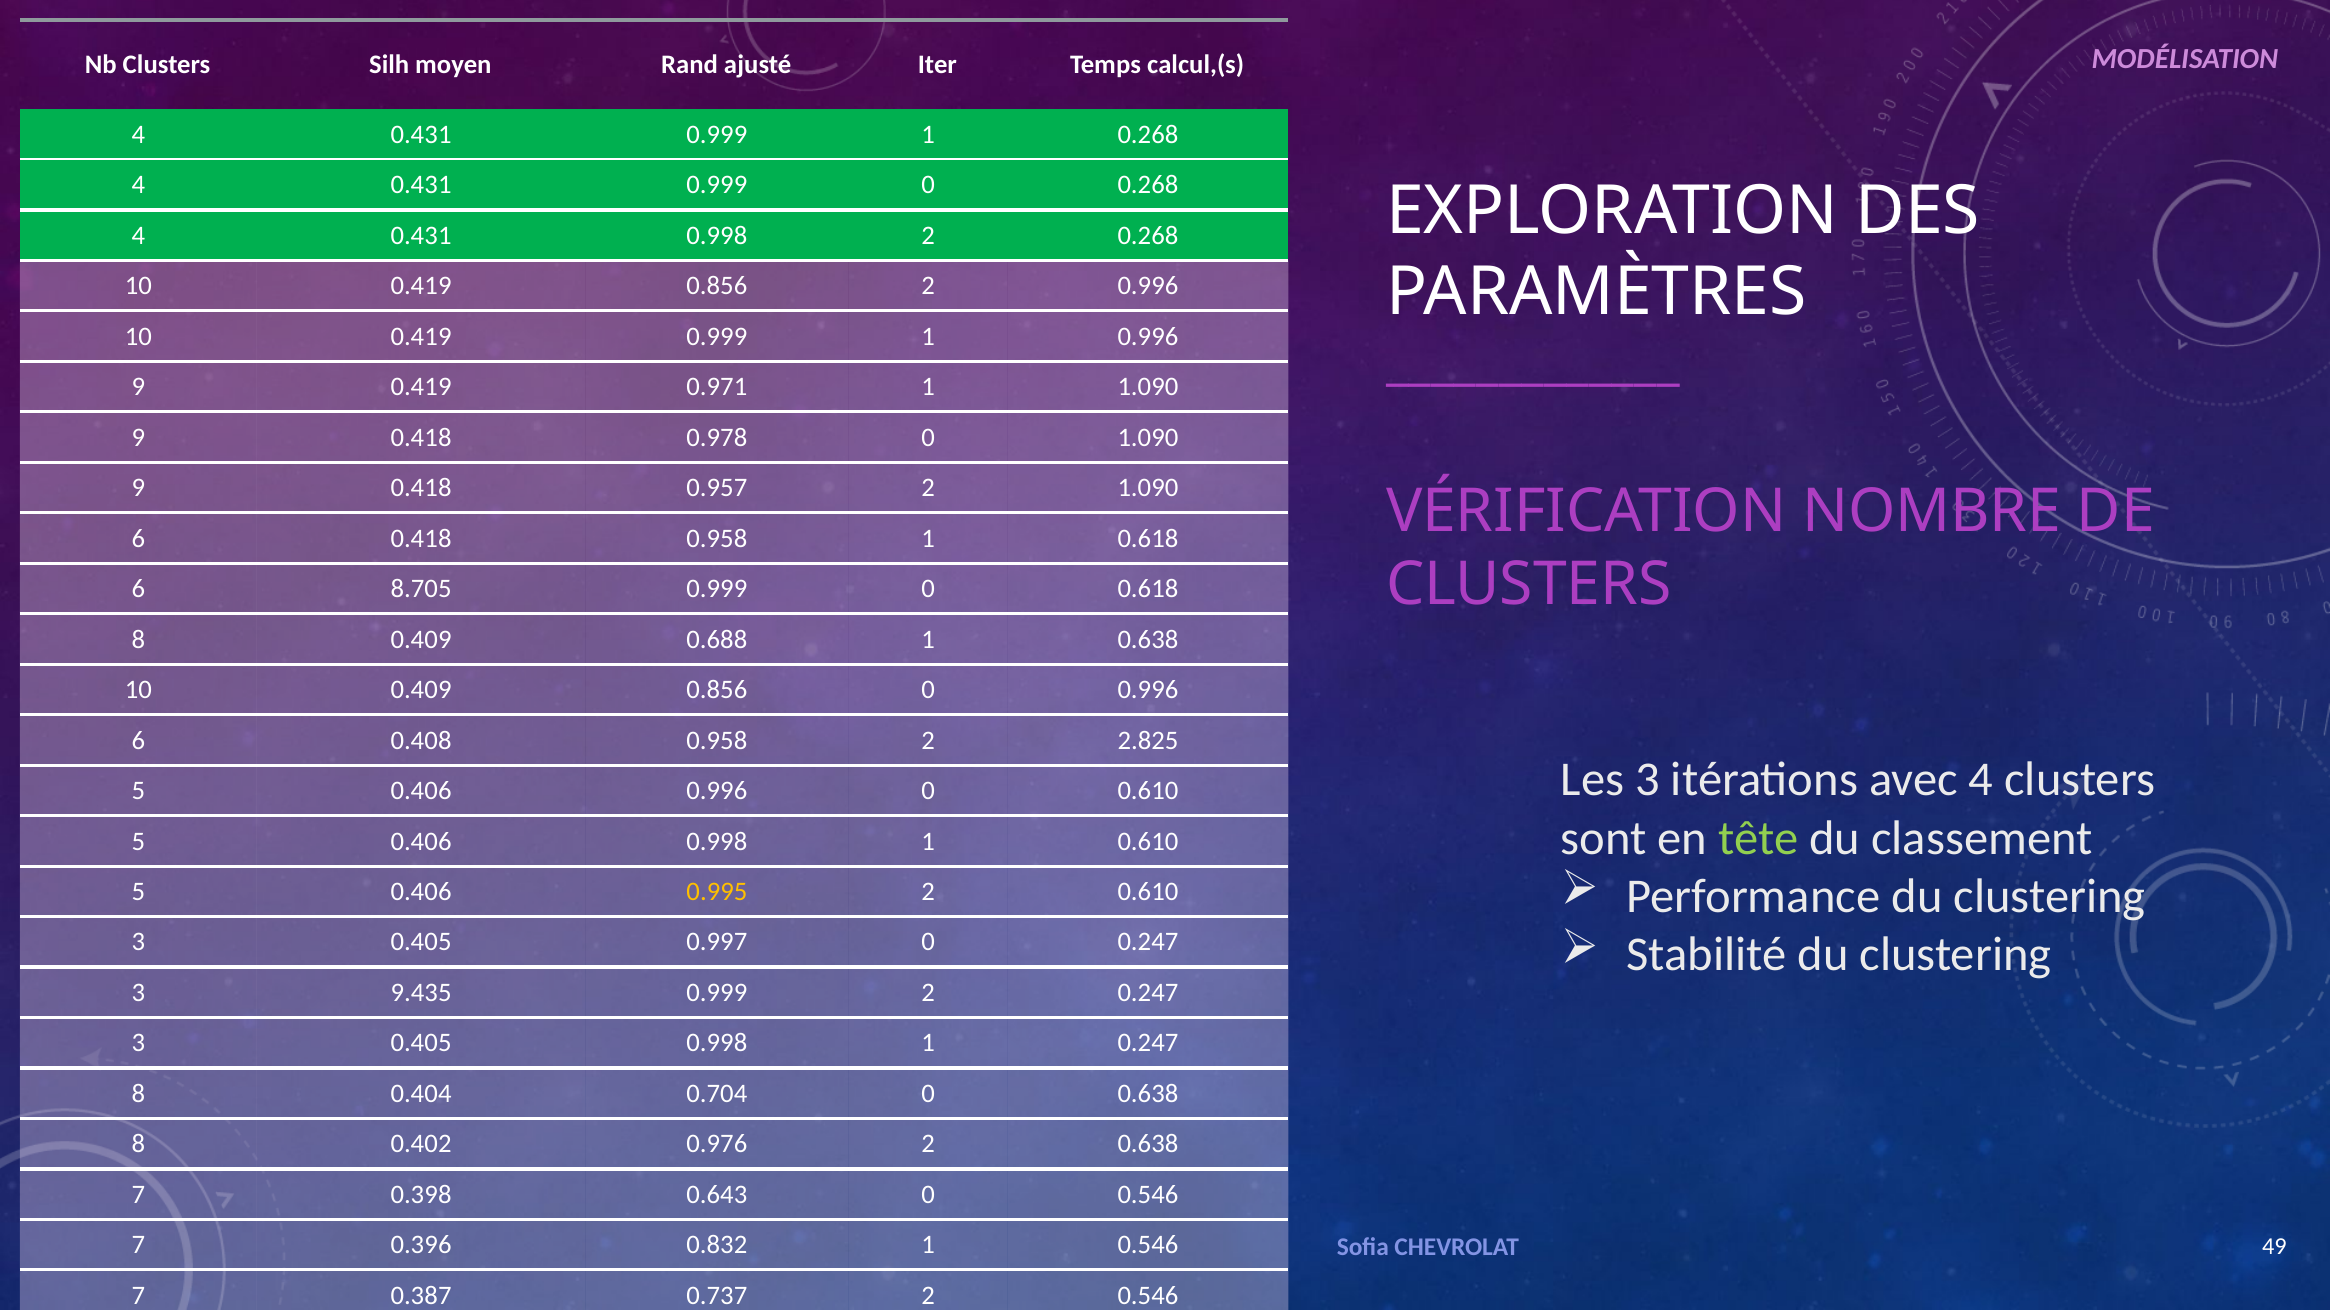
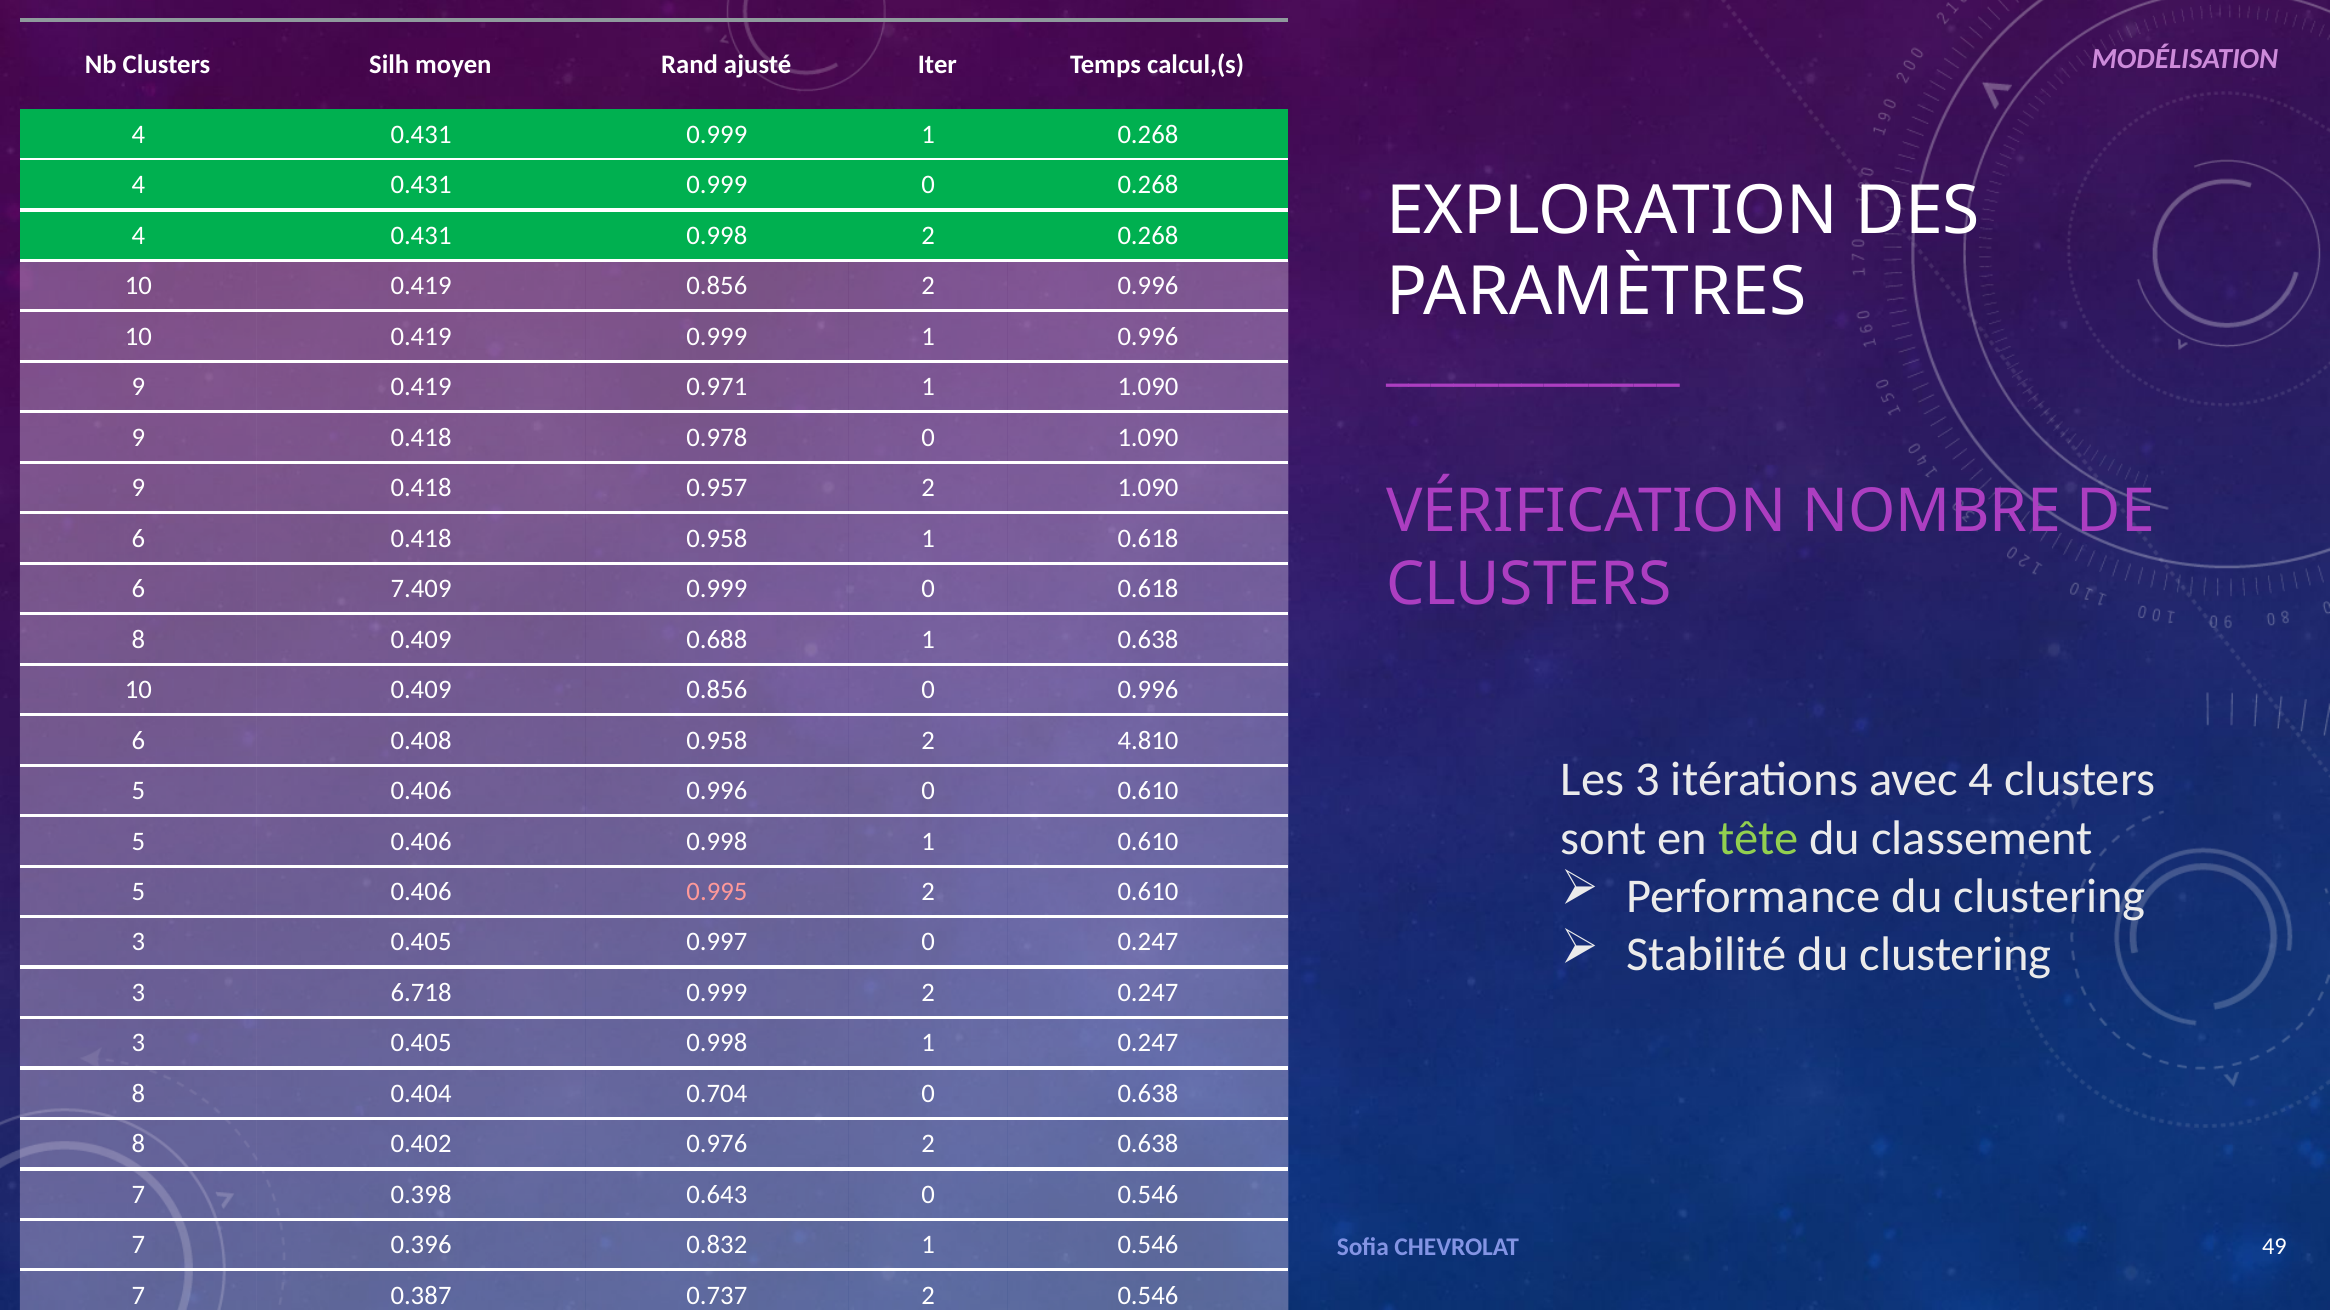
8.705: 8.705 -> 7.409 (421, 589)
2.825: 2.825 -> 4.810 (1148, 741)
0.995 colour: yellow -> pink (717, 892)
9.435: 9.435 -> 6.718 (421, 993)
